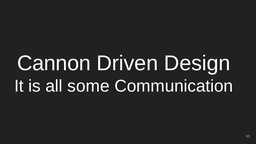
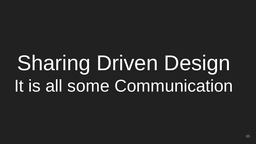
Cannon: Cannon -> Sharing (54, 63)
